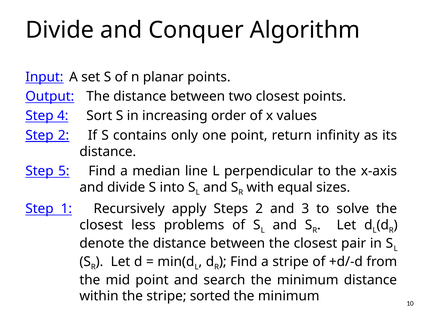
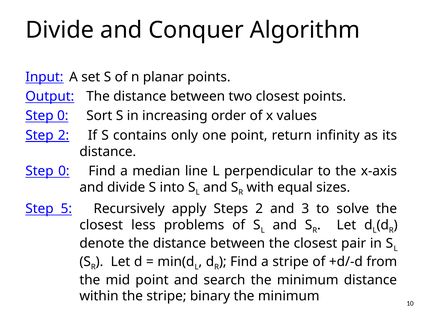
4: 4 -> 0 (63, 116)
5: 5 -> 0 (64, 171)
1: 1 -> 5 (66, 209)
sorted: sorted -> binary (210, 296)
